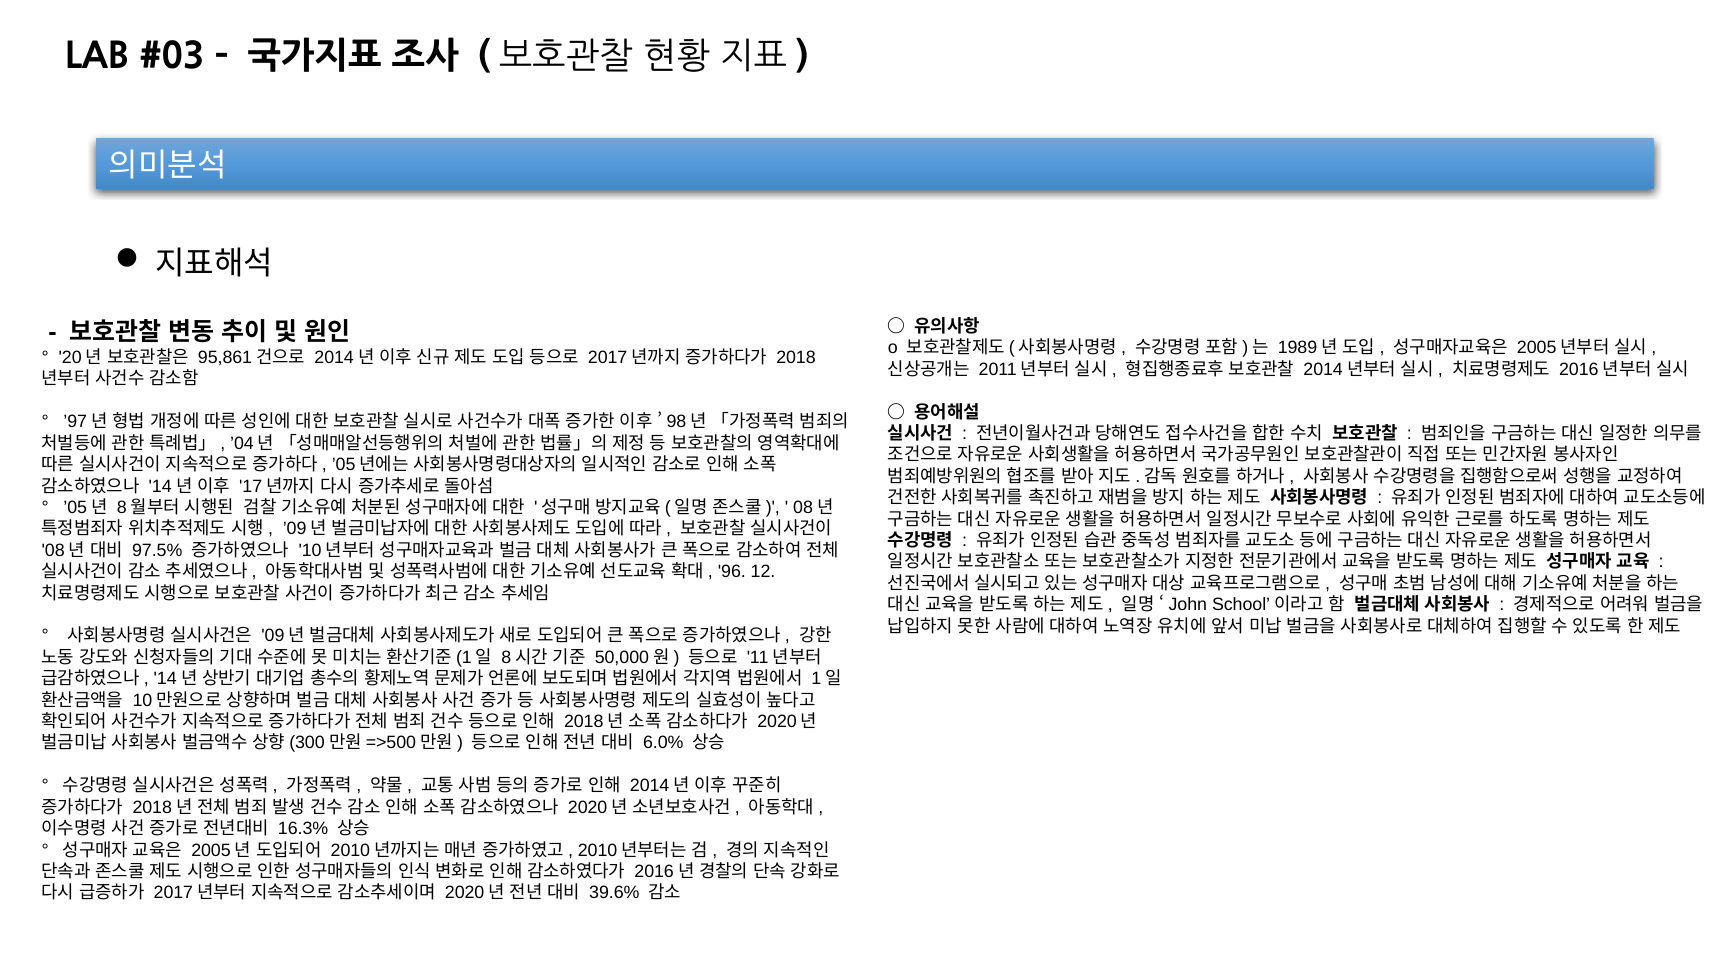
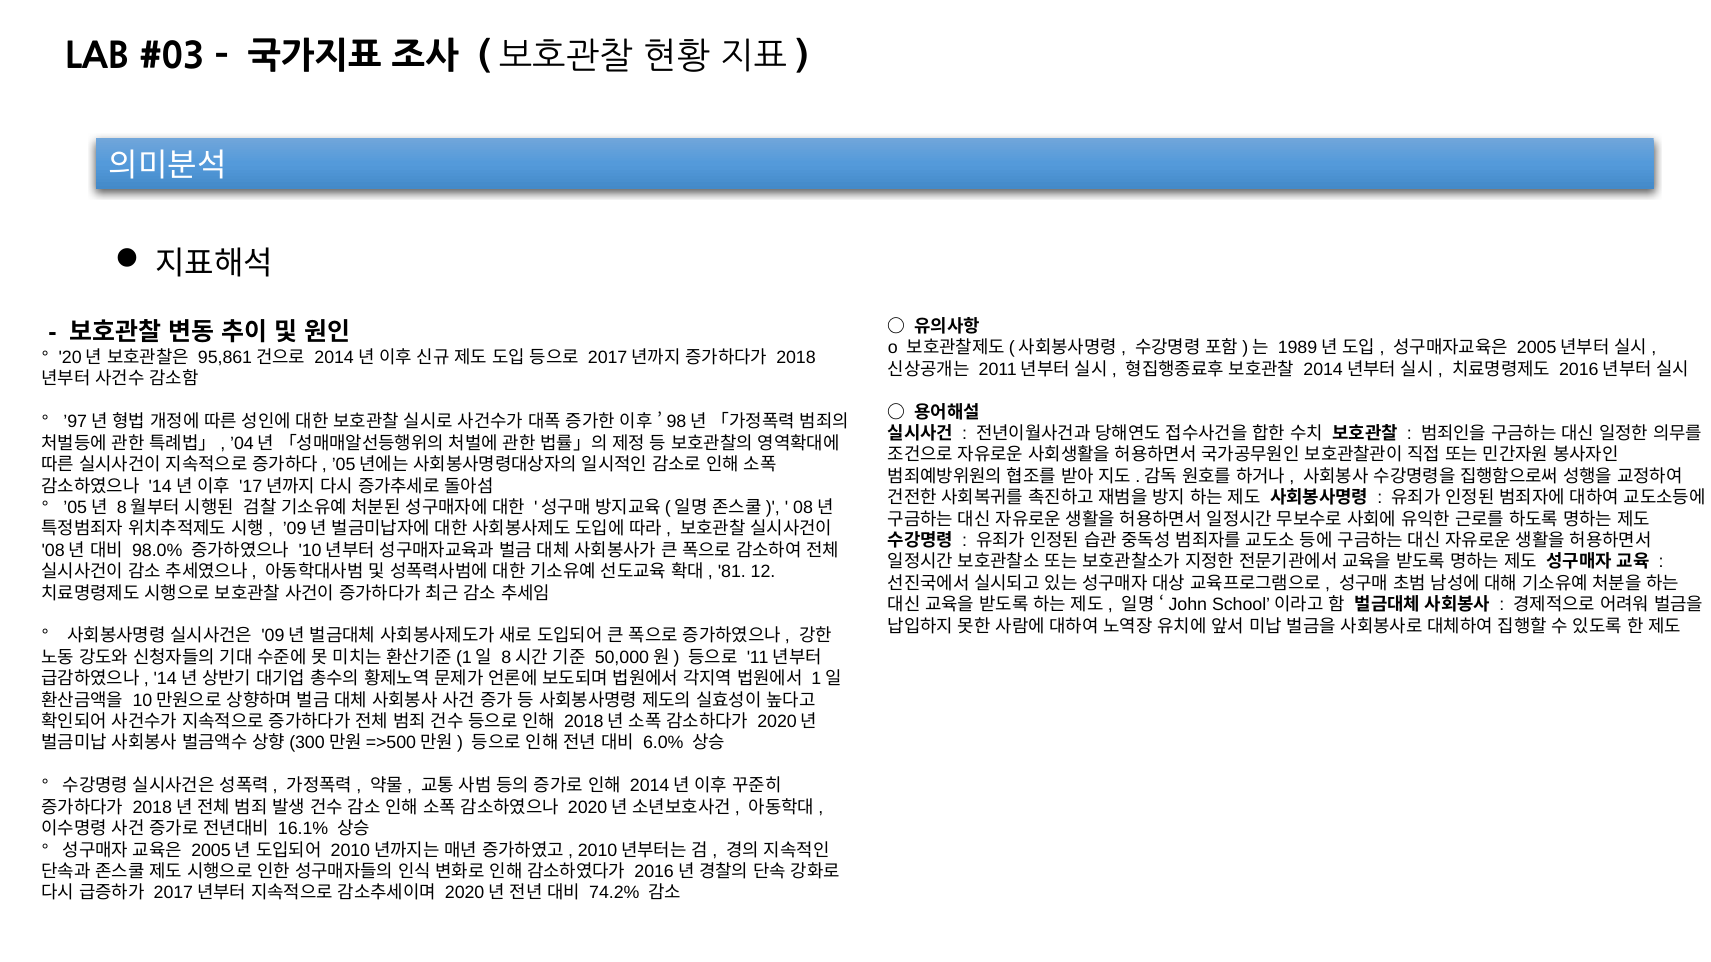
97.5%: 97.5% -> 98.0% (157, 551)
96: 96 -> 81 (732, 572)
16.3%: 16.3% -> 16.1% (303, 829)
39.6%: 39.6% -> 74.2% (614, 893)
